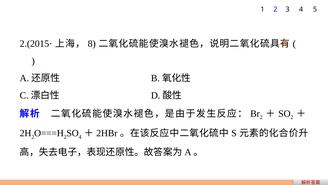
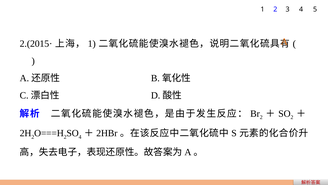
8: 8 -> 1 (92, 44)
